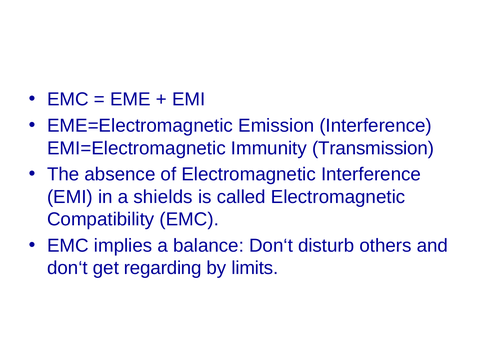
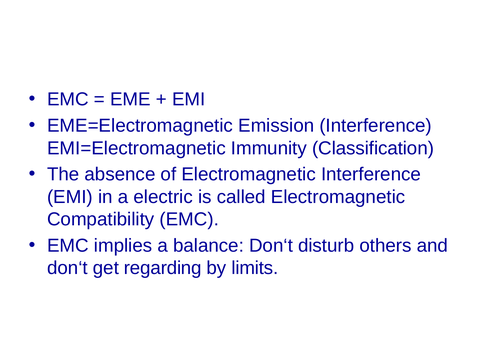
Transmission: Transmission -> Classification (373, 148)
shields: shields -> electric (163, 197)
